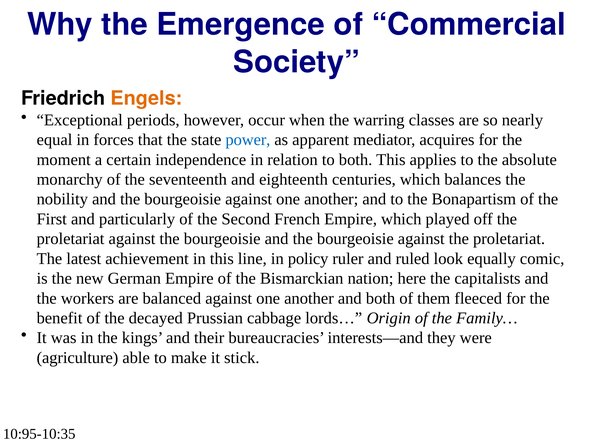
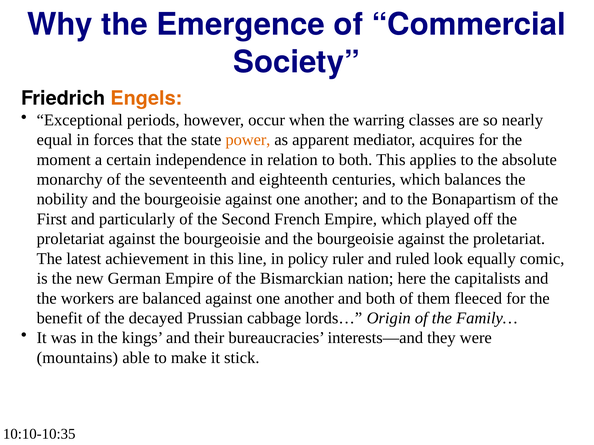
power colour: blue -> orange (248, 140)
agriculture: agriculture -> mountains (77, 358)
10:95-10:35: 10:95-10:35 -> 10:10-10:35 (39, 434)
